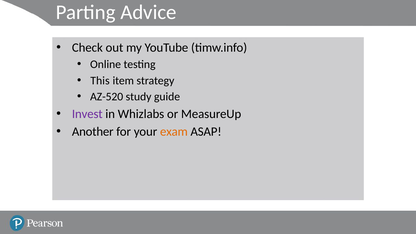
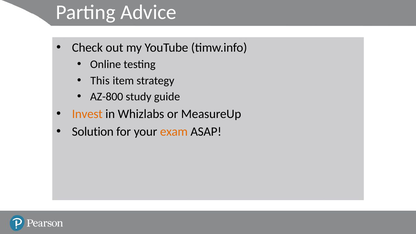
AZ-520: AZ-520 -> AZ-800 (107, 97)
Invest colour: purple -> orange (87, 114)
Another: Another -> Solution (93, 132)
